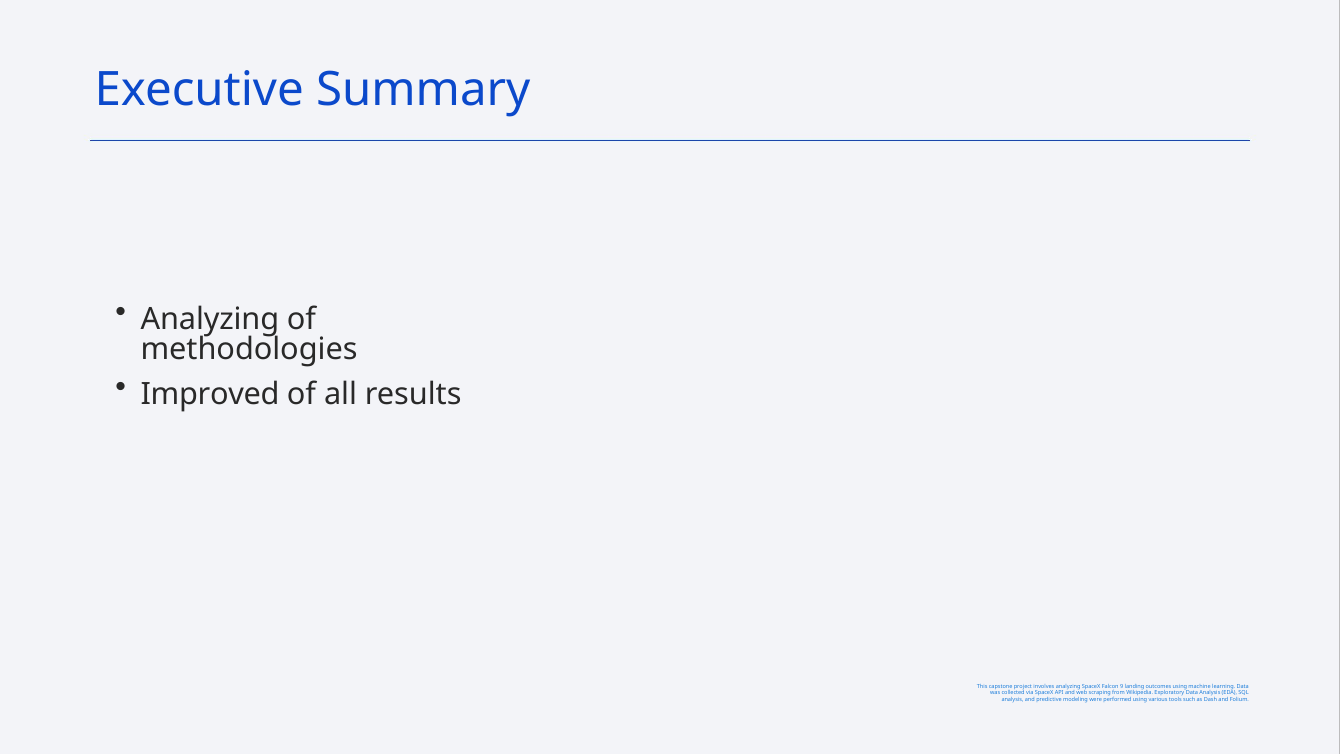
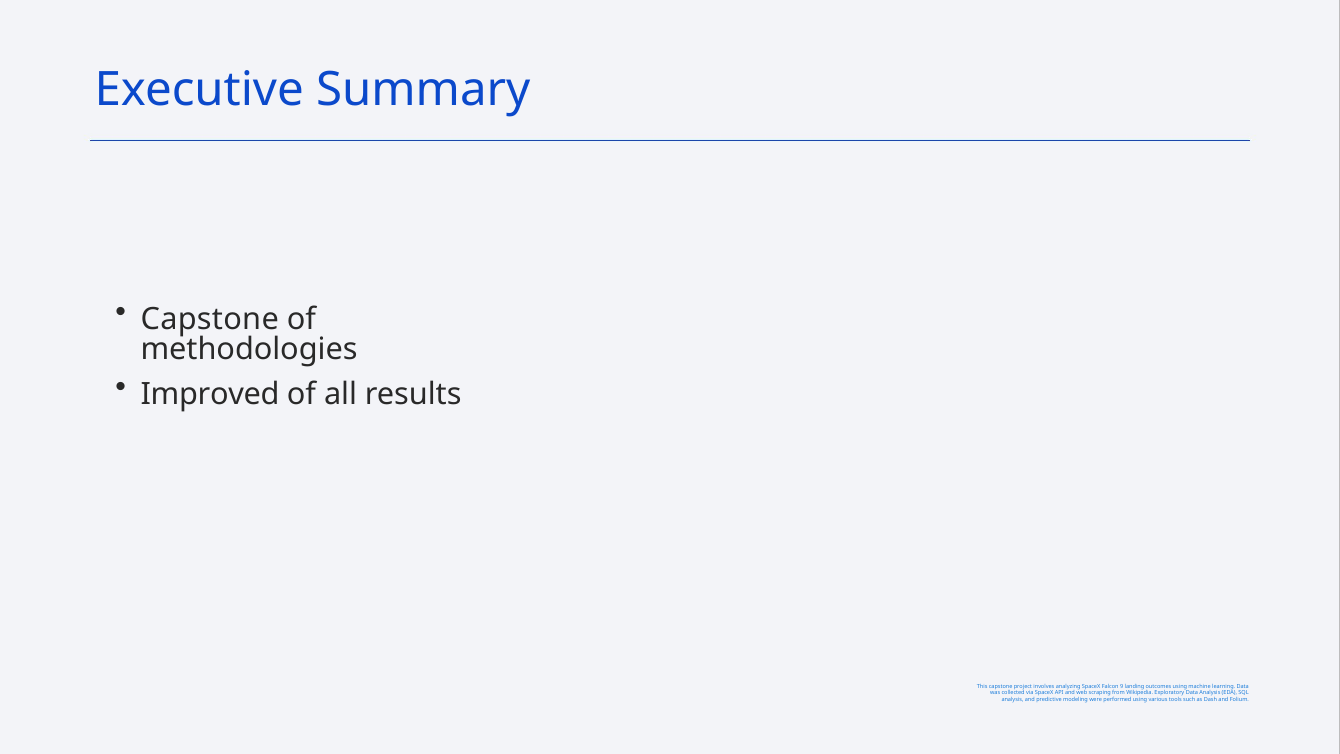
Analyzing: Analyzing -> Capstone (210, 319)
